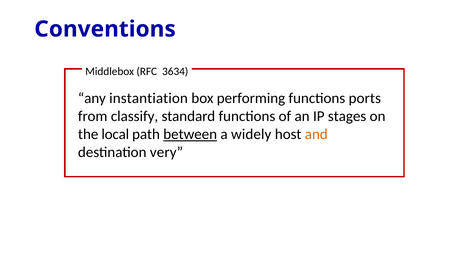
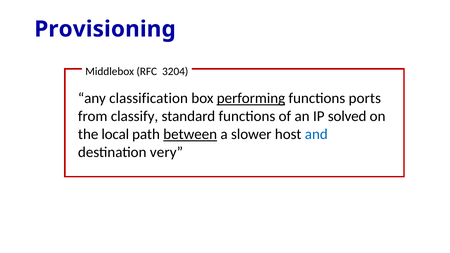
Conventions: Conventions -> Provisioning (105, 29)
3634: 3634 -> 3204 (175, 71)
instantiation: instantiation -> classification (149, 98)
performing underline: none -> present (251, 98)
stages: stages -> solved (347, 116)
widely: widely -> slower (251, 134)
and colour: orange -> blue (316, 134)
